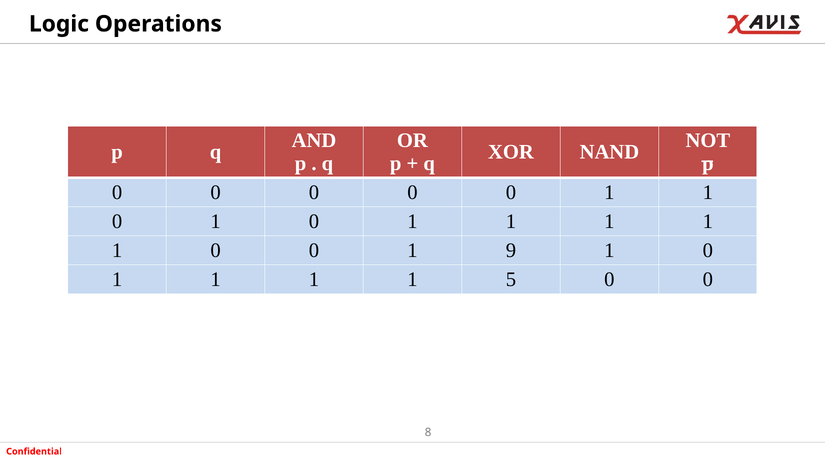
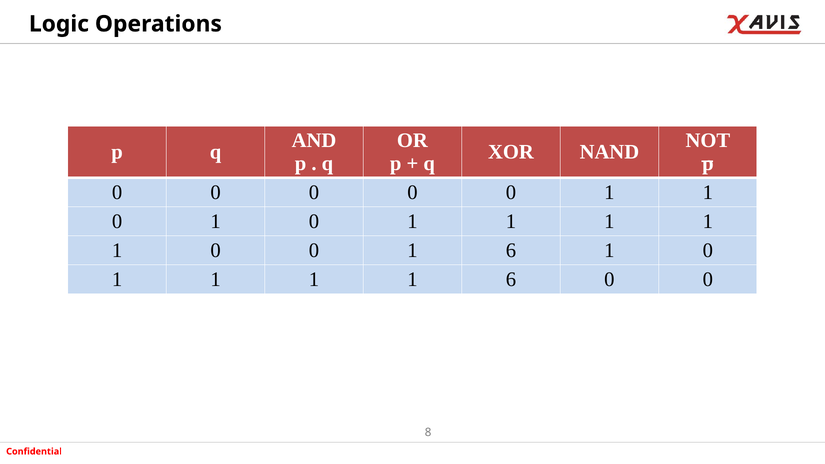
0 1 9: 9 -> 6 (511, 251)
1 1 5: 5 -> 6 (511, 280)
